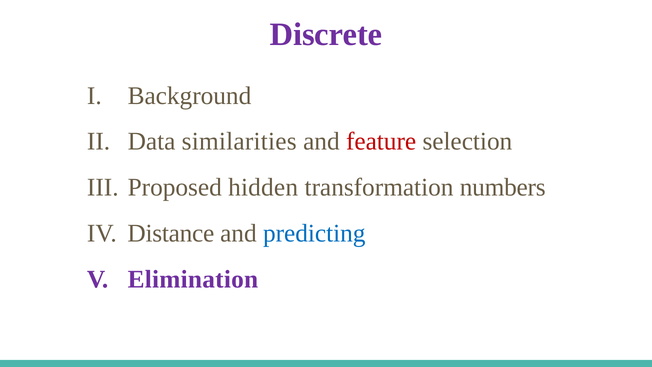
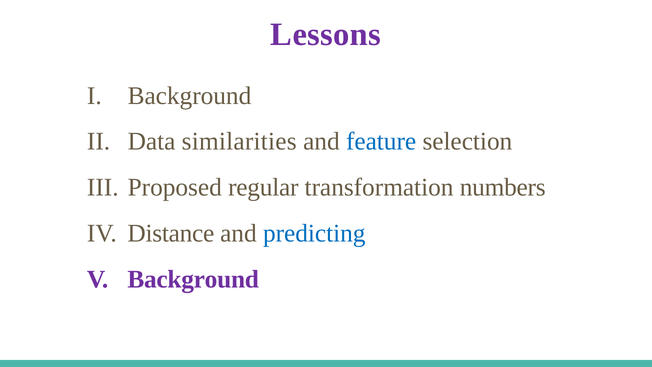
Discrete: Discrete -> Lessons (326, 34)
feature colour: red -> blue (381, 142)
hidden: hidden -> regular (263, 187)
Elimination: Elimination -> Background (193, 279)
